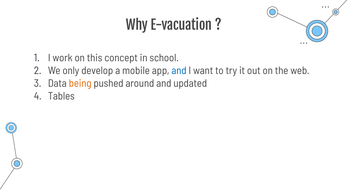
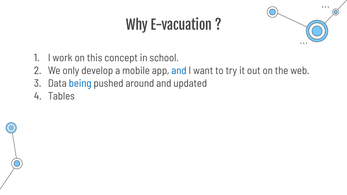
being colour: orange -> blue (80, 83)
